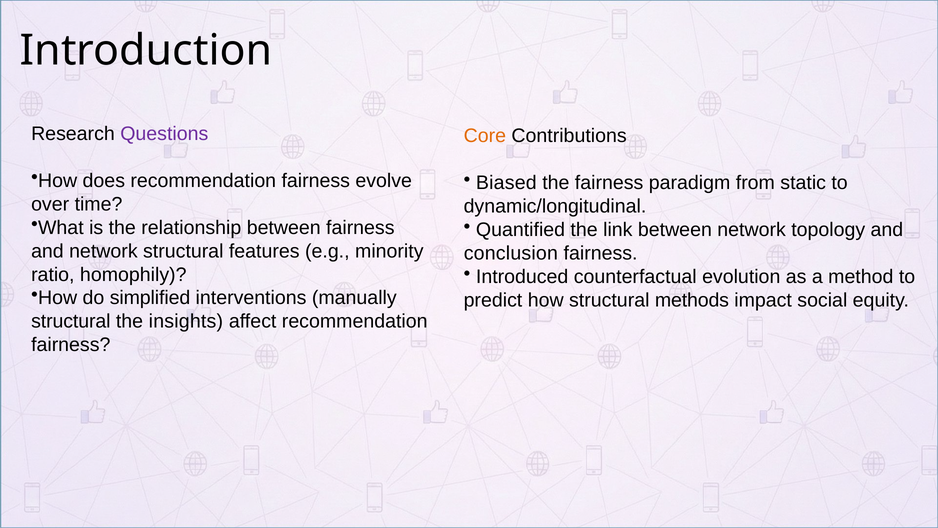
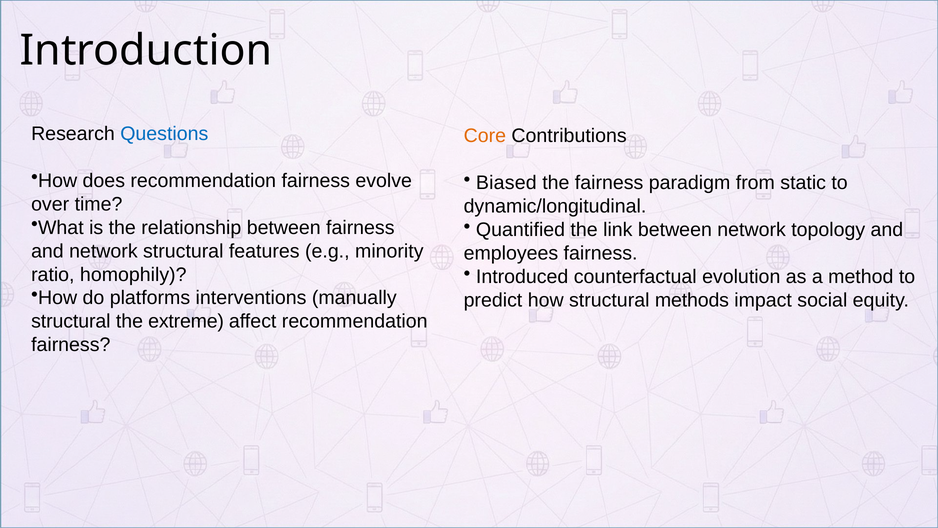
Questions colour: purple -> blue (164, 134)
conclusion: conclusion -> employees (511, 253)
simplified: simplified -> platforms (150, 298)
insights: insights -> extreme (186, 321)
